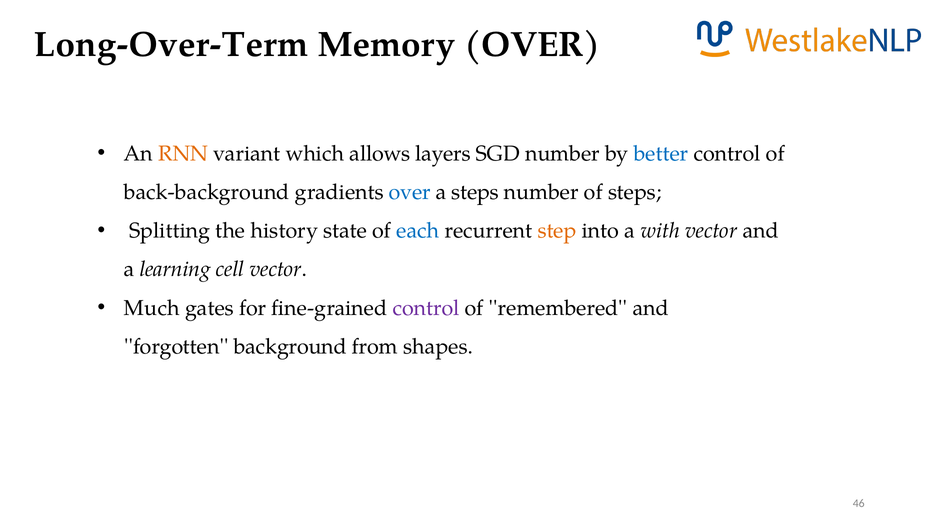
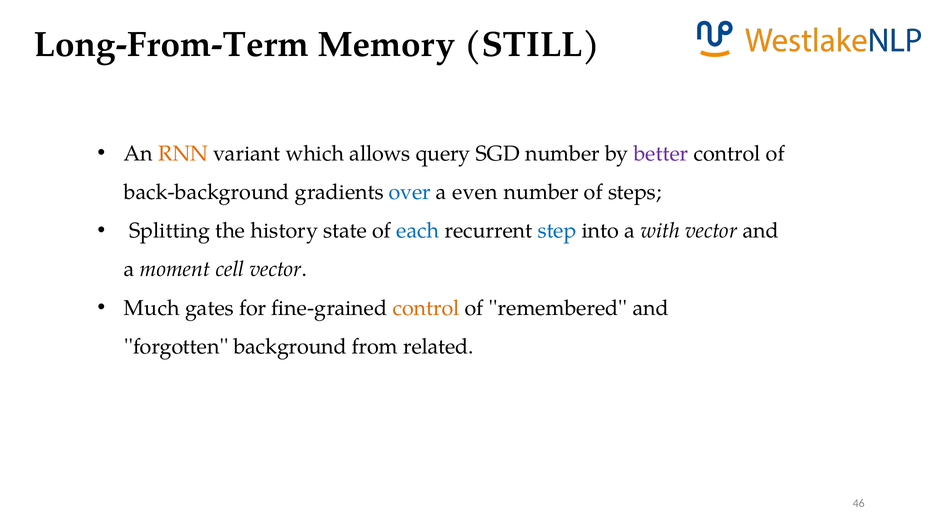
Long-Over-Term: Long-Over-Term -> Long-From-Term (171, 44)
Memory OVER: OVER -> STILL (532, 44)
layers: layers -> query (443, 153)
better colour: blue -> purple (661, 153)
a steps: steps -> even (475, 192)
step colour: orange -> blue (557, 230)
learning: learning -> moment (175, 269)
control colour: purple -> orange (426, 308)
shapes: shapes -> related (438, 346)
